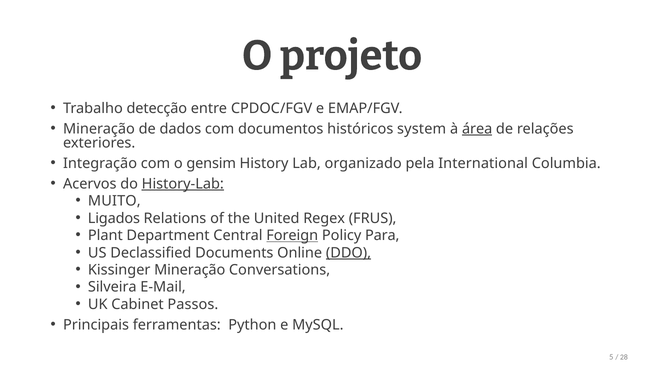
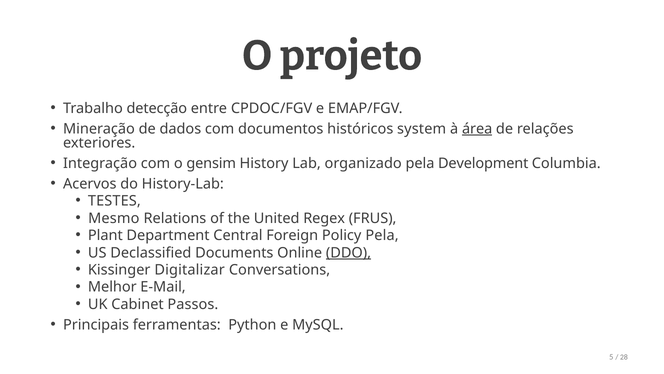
International: International -> Development (483, 163)
History-Lab underline: present -> none (183, 184)
MUITO: MUITO -> TESTES (114, 201)
Ligados: Ligados -> Mesmo (114, 218)
Foreign underline: present -> none (292, 235)
Policy Para: Para -> Pela (382, 235)
Kissinger Mineração: Mineração -> Digitalizar (190, 270)
Silveira: Silveira -> Melhor (112, 287)
